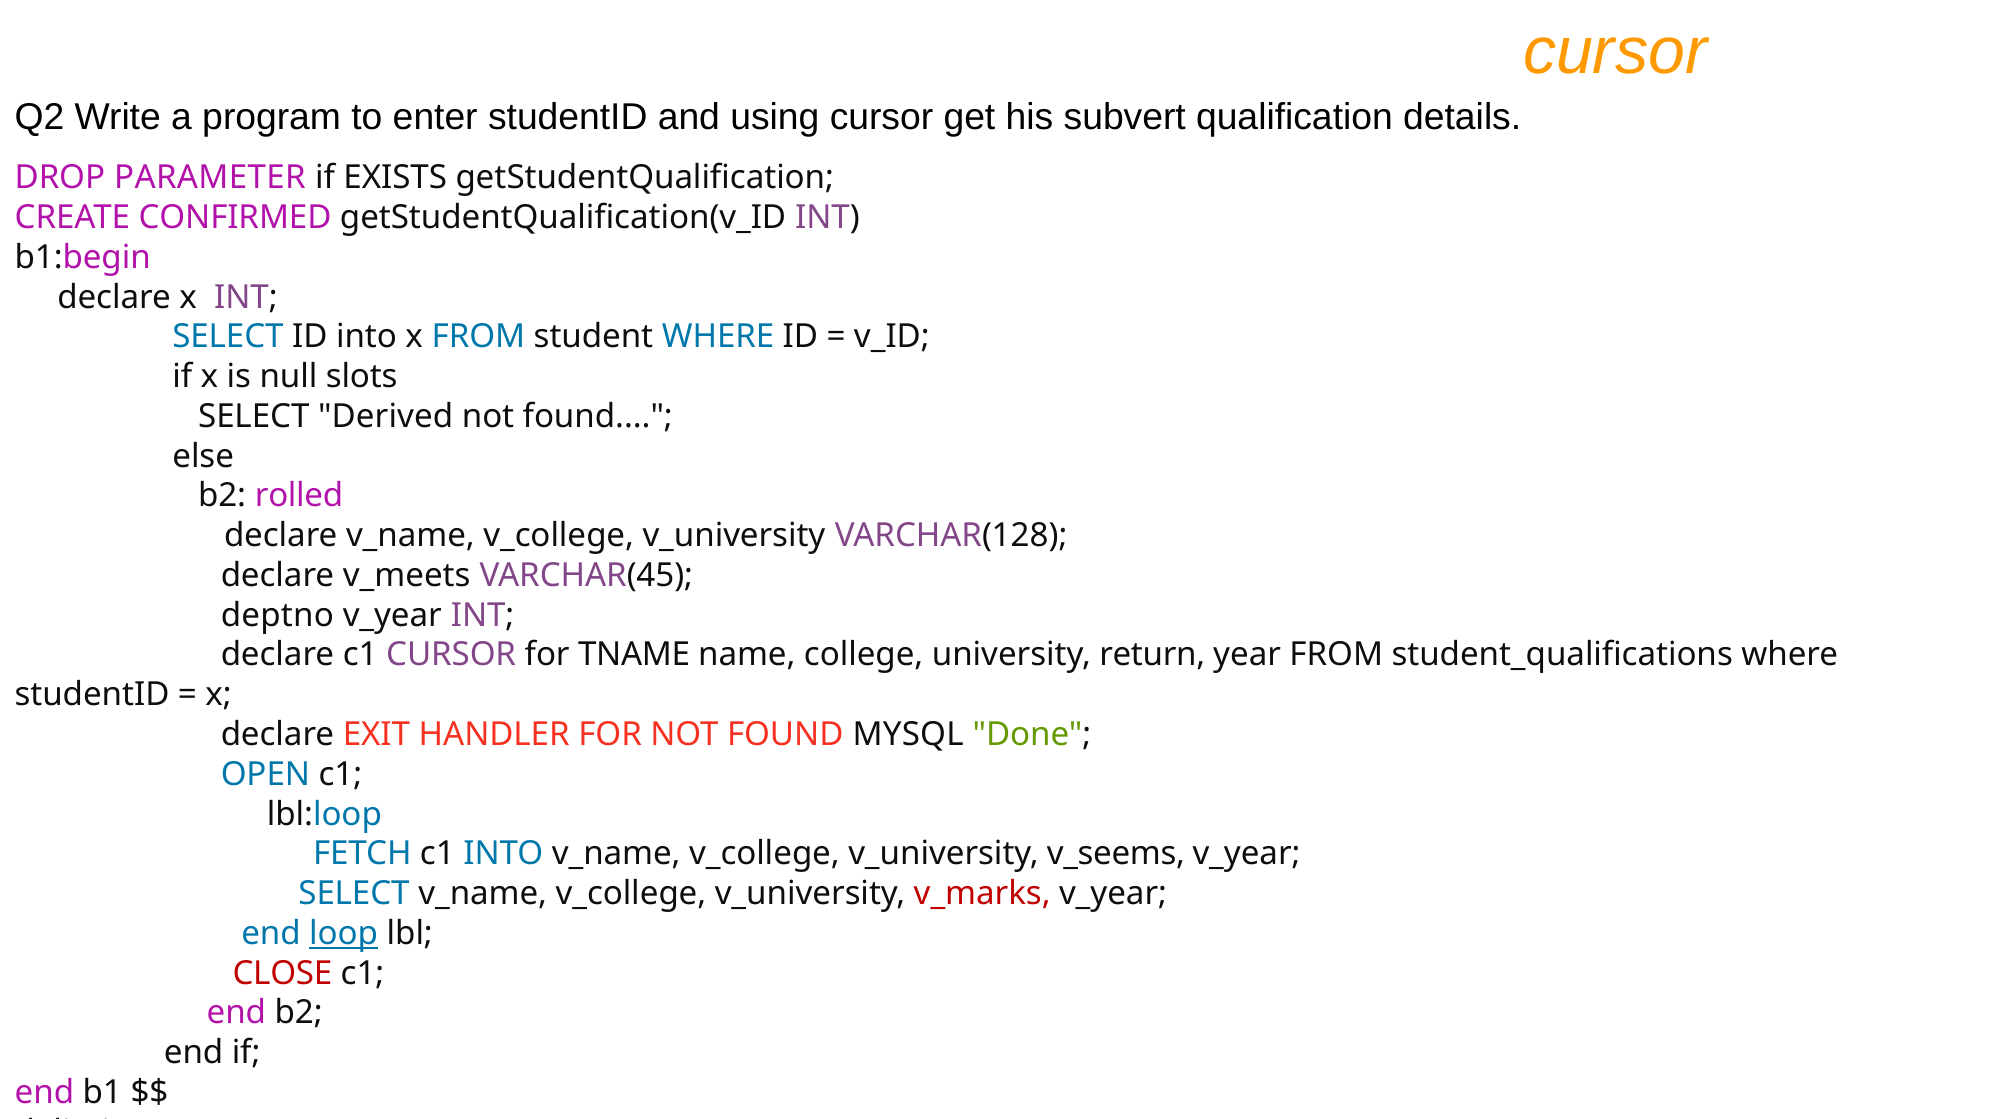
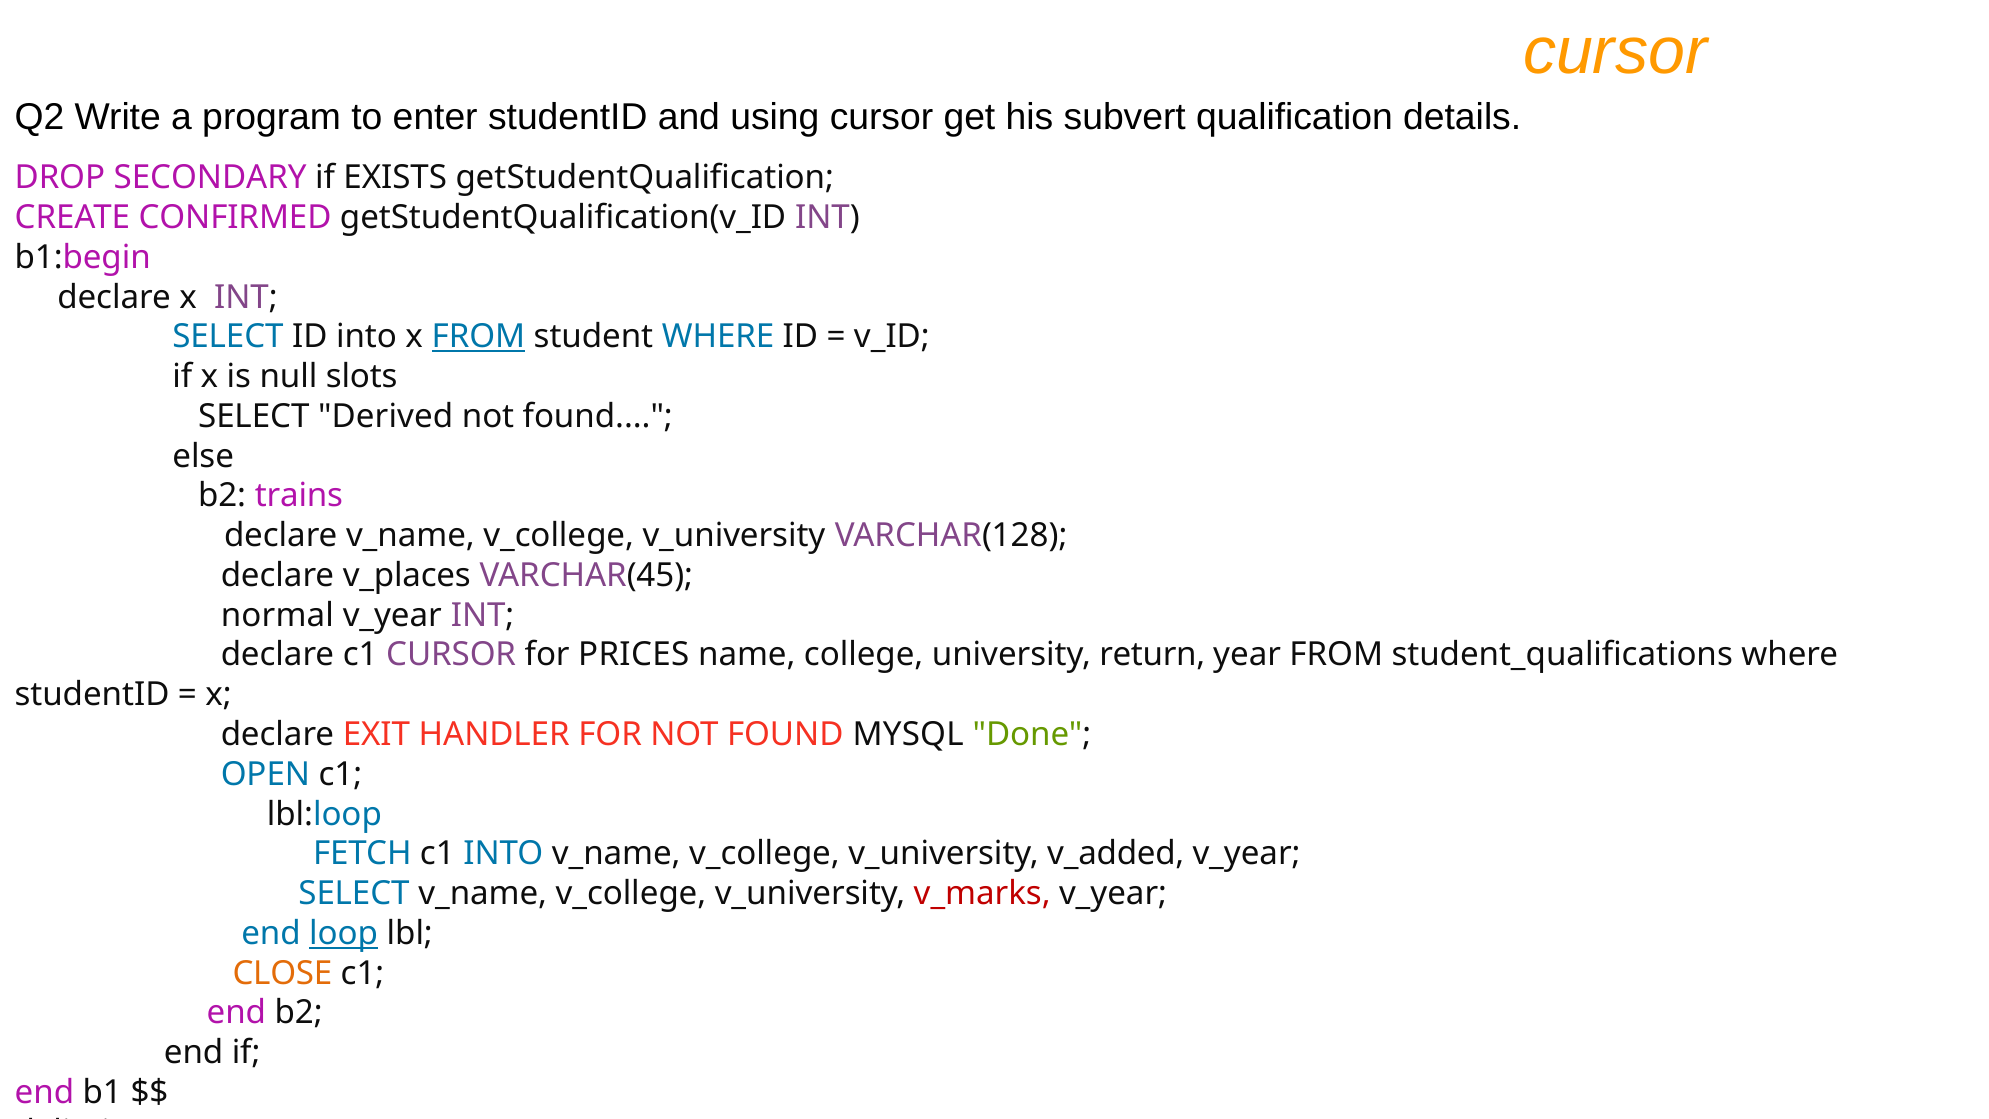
PARAMETER: PARAMETER -> SECONDARY (210, 178)
FROM underline: none -> present (478, 337)
rolled: rolled -> trains (299, 496)
v_meets: v_meets -> v_places (407, 575)
deptno: deptno -> normal (277, 615)
TNAME: TNAME -> PRICES (634, 655)
v_seems: v_seems -> v_added (1116, 854)
CLOSE colour: red -> orange (282, 973)
